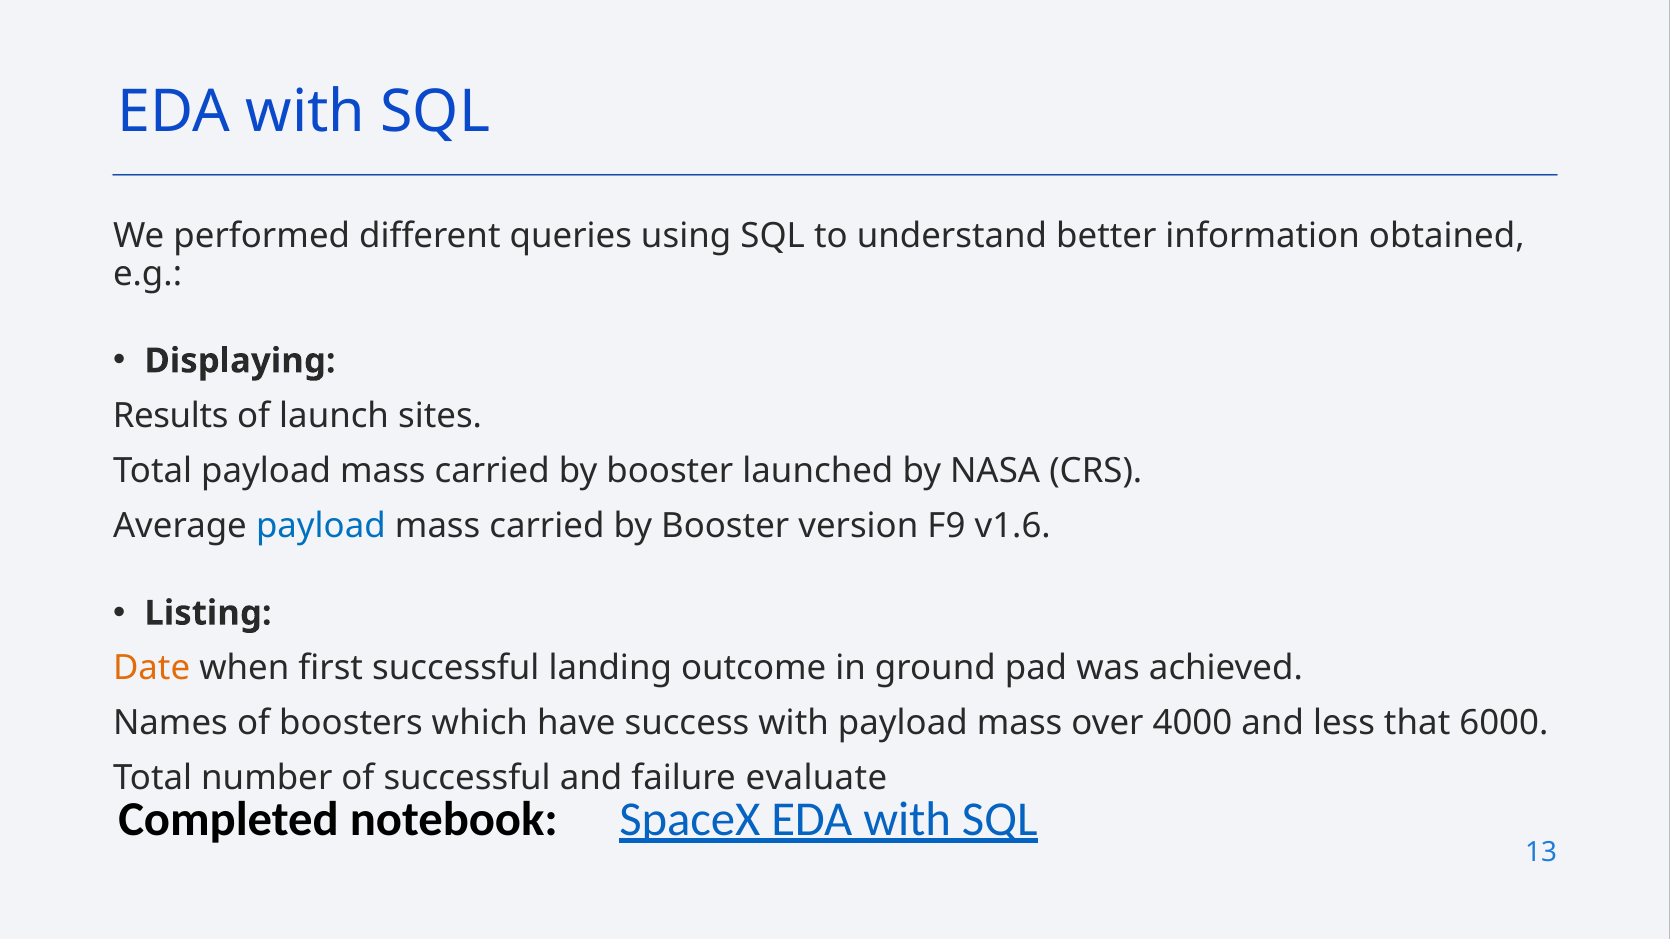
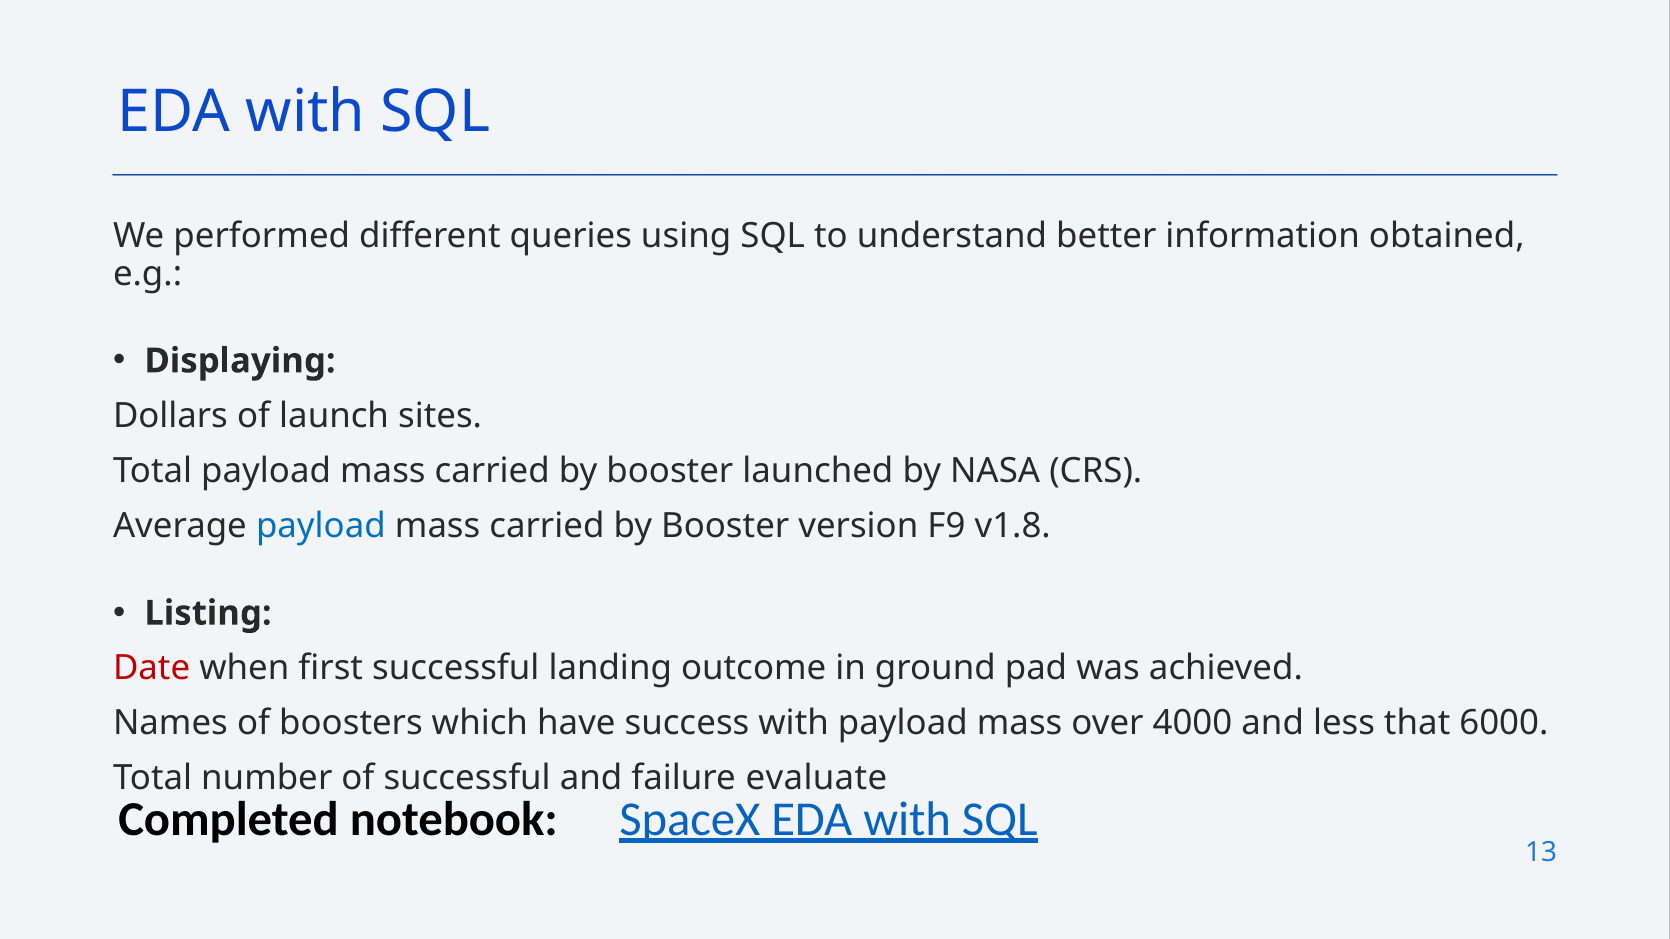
Results: Results -> Dollars (170, 416)
v1.6: v1.6 -> v1.8 (1013, 526)
Date colour: orange -> red (152, 668)
